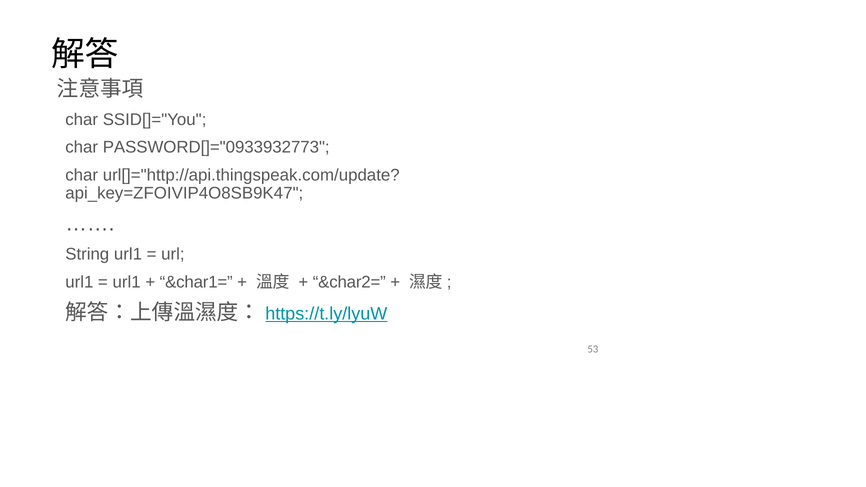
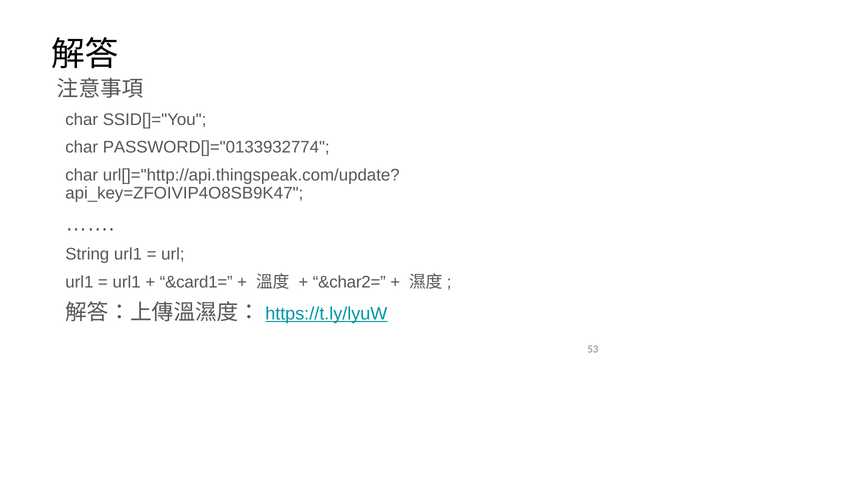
PASSWORD[]="0933932773: PASSWORD[]="0933932773 -> PASSWORD[]="0133932774 (216, 147)
&char1=: &char1= -> &card1= (196, 282)
